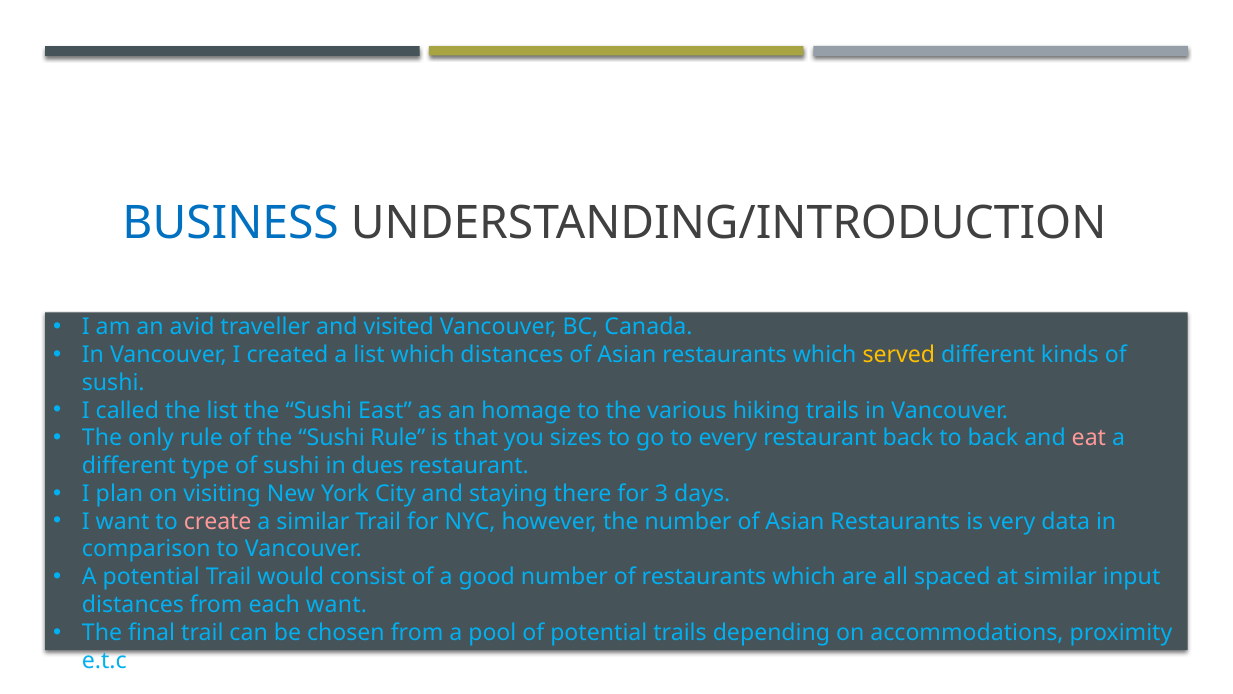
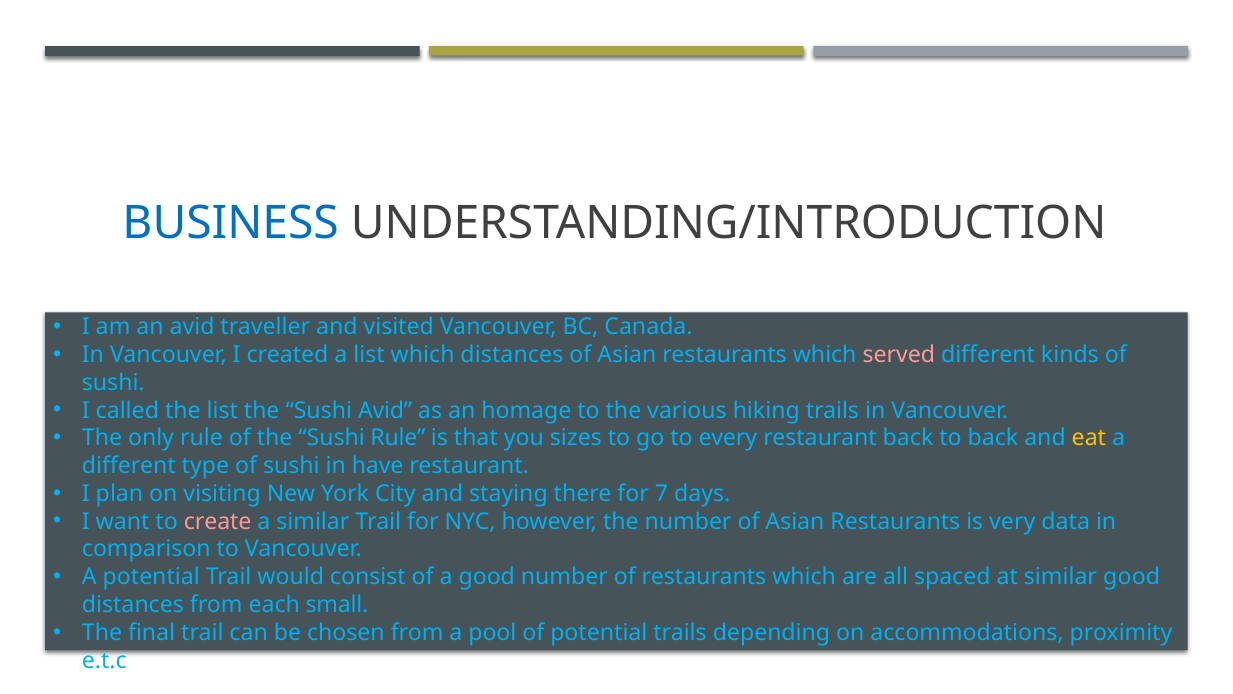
served colour: yellow -> pink (899, 355)
Sushi East: East -> Avid (385, 410)
eat colour: pink -> yellow (1089, 438)
dues: dues -> have (378, 466)
3: 3 -> 7 (661, 494)
similar input: input -> good (1132, 577)
each want: want -> small (337, 604)
